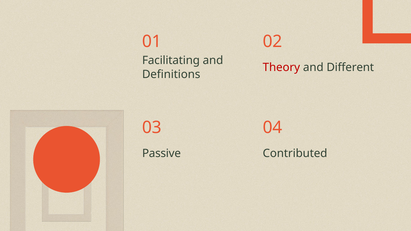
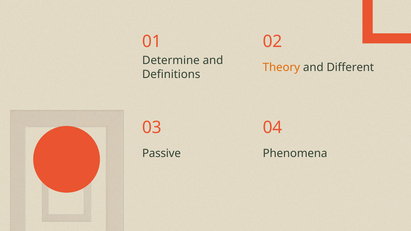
Facilitating: Facilitating -> Determine (171, 61)
Theory colour: red -> orange (281, 67)
Contributed: Contributed -> Phenomena (295, 153)
